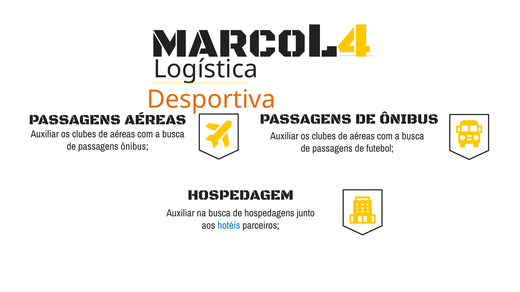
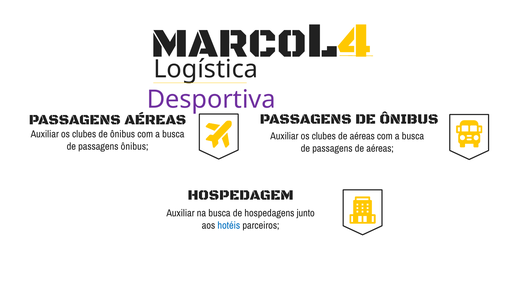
Desportiva colour: orange -> purple (211, 100)
aéreas: aéreas -> ônibus (123, 135)
passagens de futebol: futebol -> aéreas (380, 149)
